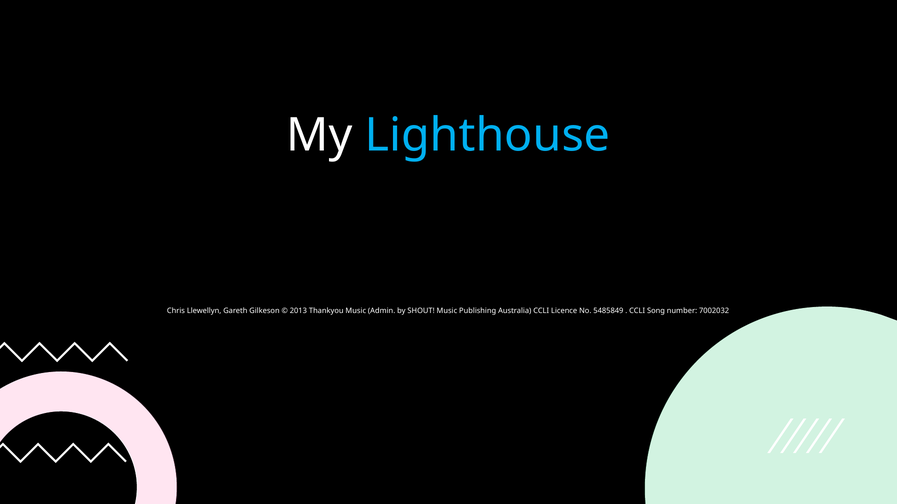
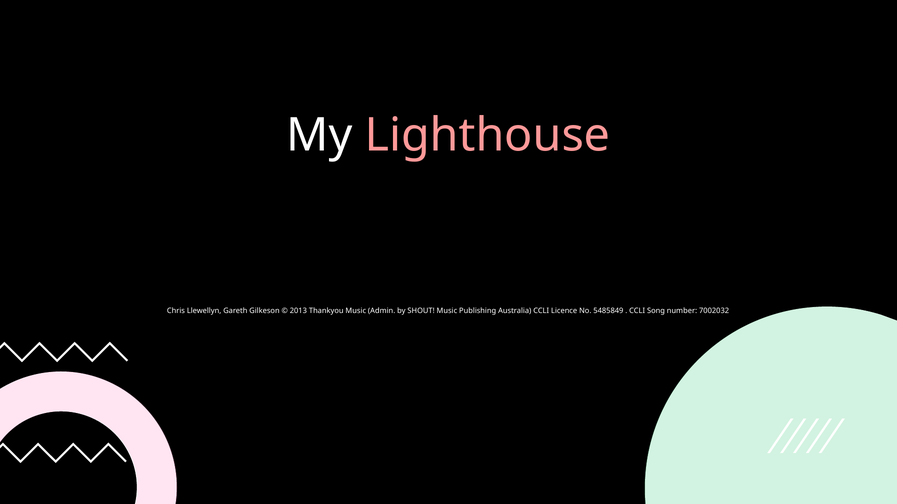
Lighthouse colour: light blue -> pink (488, 136)
